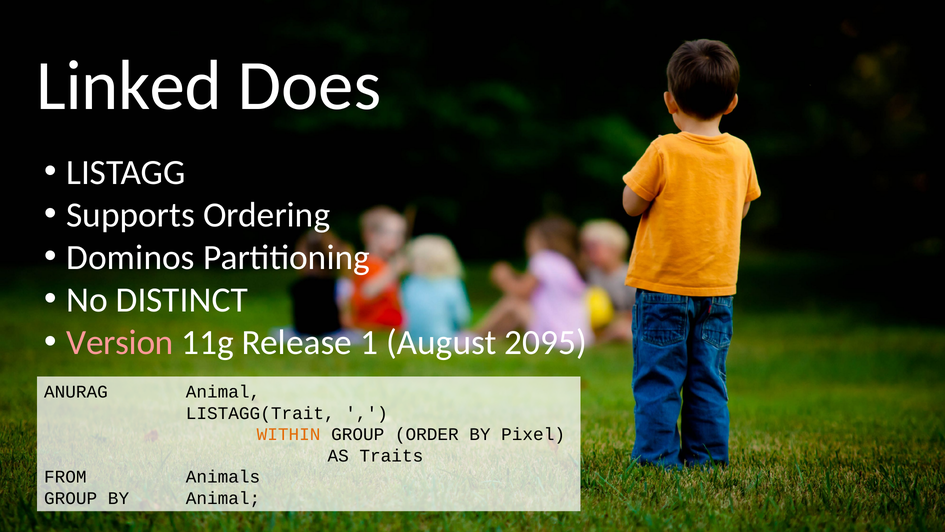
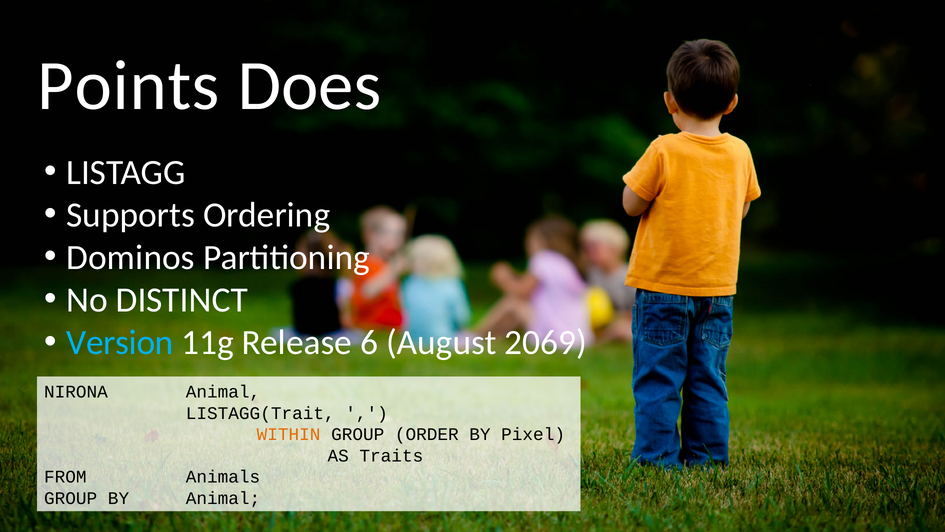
Linked: Linked -> Points (129, 86)
Version colour: pink -> light blue (120, 342)
1: 1 -> 6 (369, 342)
2095: 2095 -> 2069 (546, 342)
ANURAG: ANURAG -> NIRONA (76, 392)
